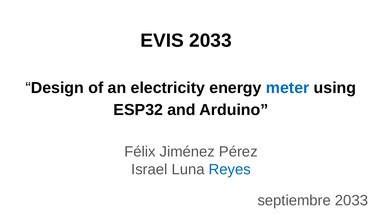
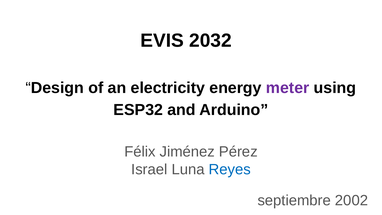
EVIS 2033: 2033 -> 2032 (210, 40)
meter colour: blue -> purple (288, 88)
septiembre 2033: 2033 -> 2002 (352, 200)
